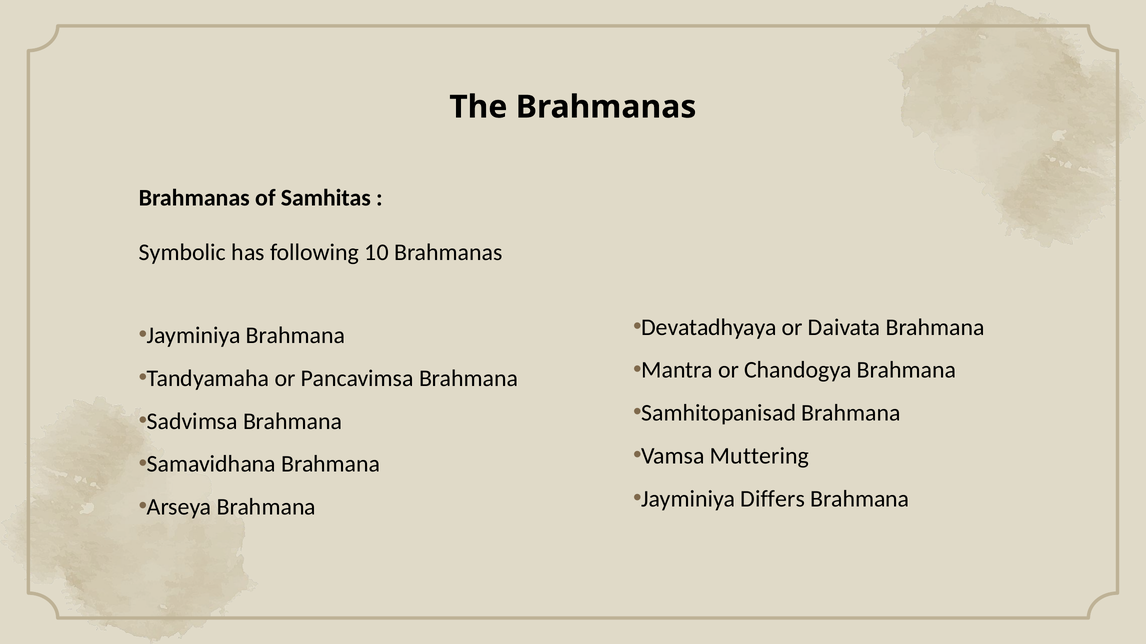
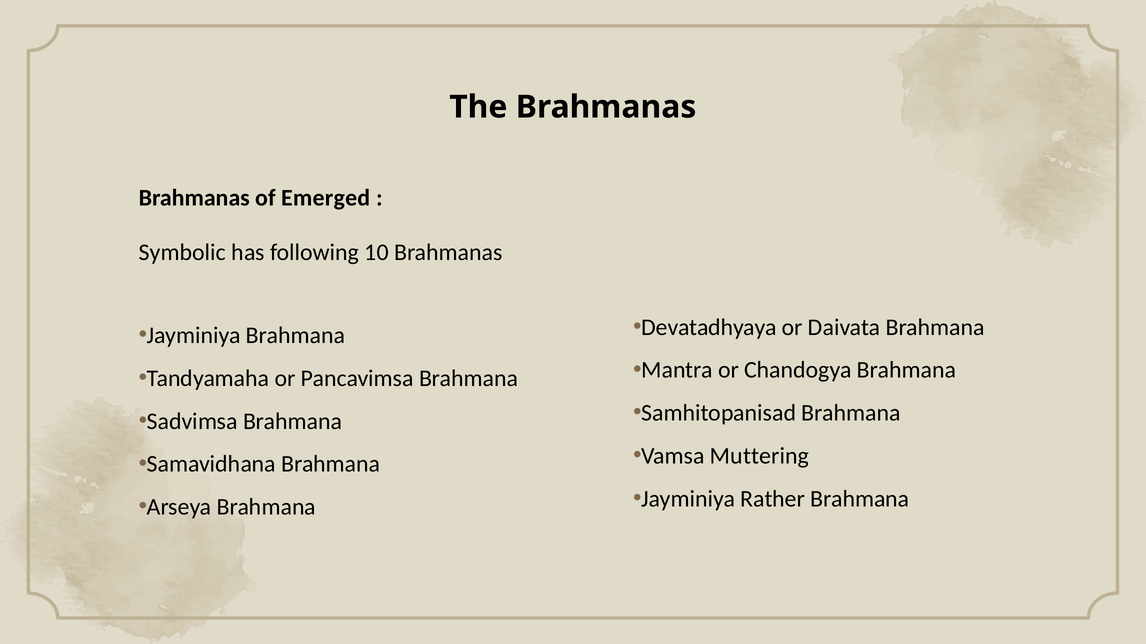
Samhitas: Samhitas -> Emerged (326, 198)
Differs: Differs -> Rather (773, 499)
